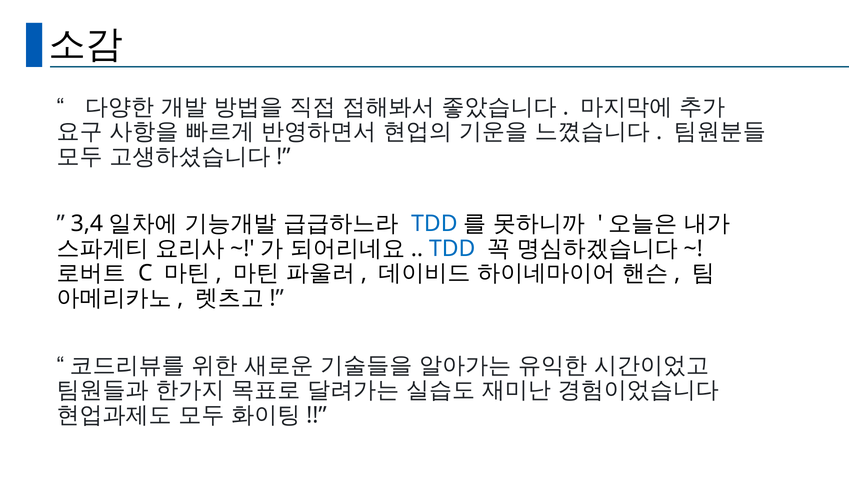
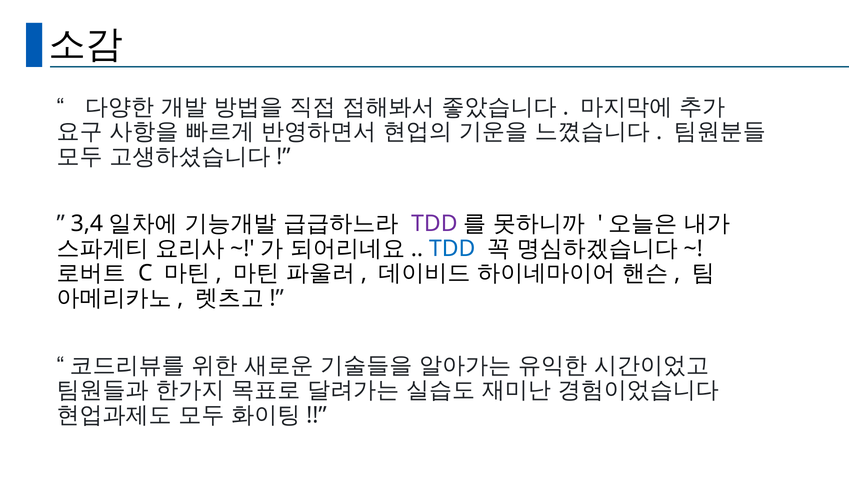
TDD colour: blue -> purple (434, 224)
